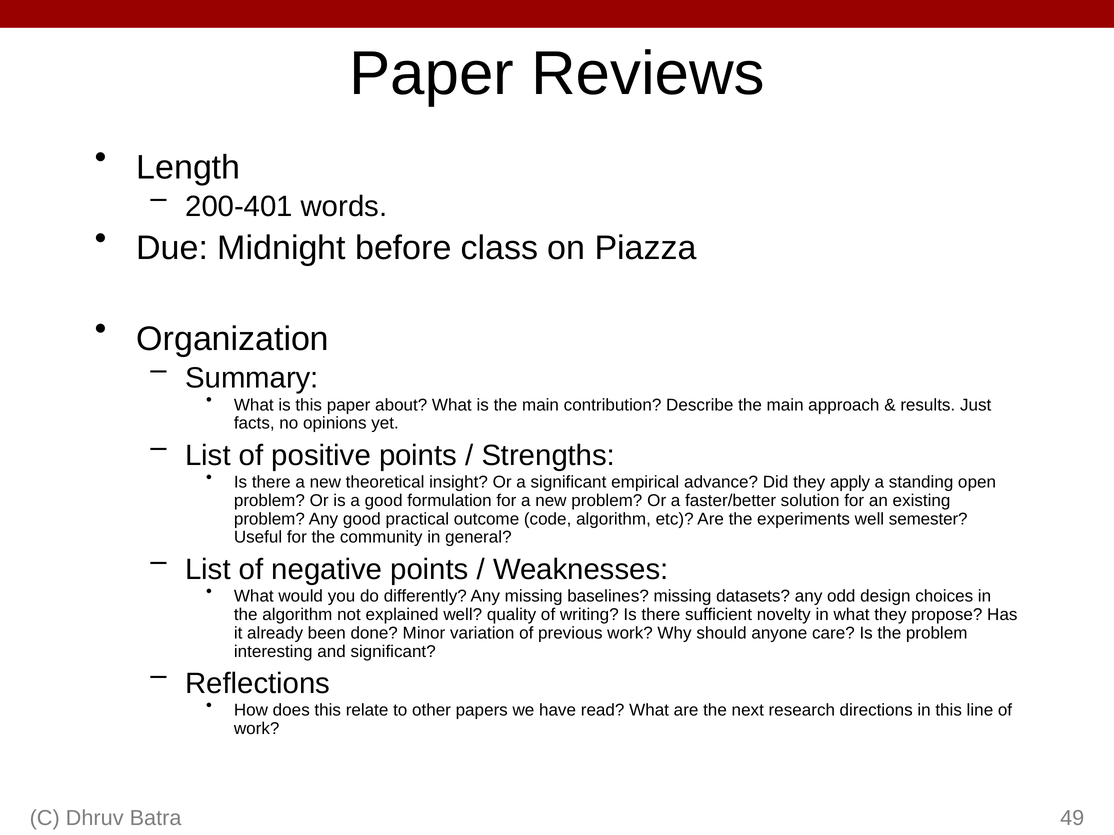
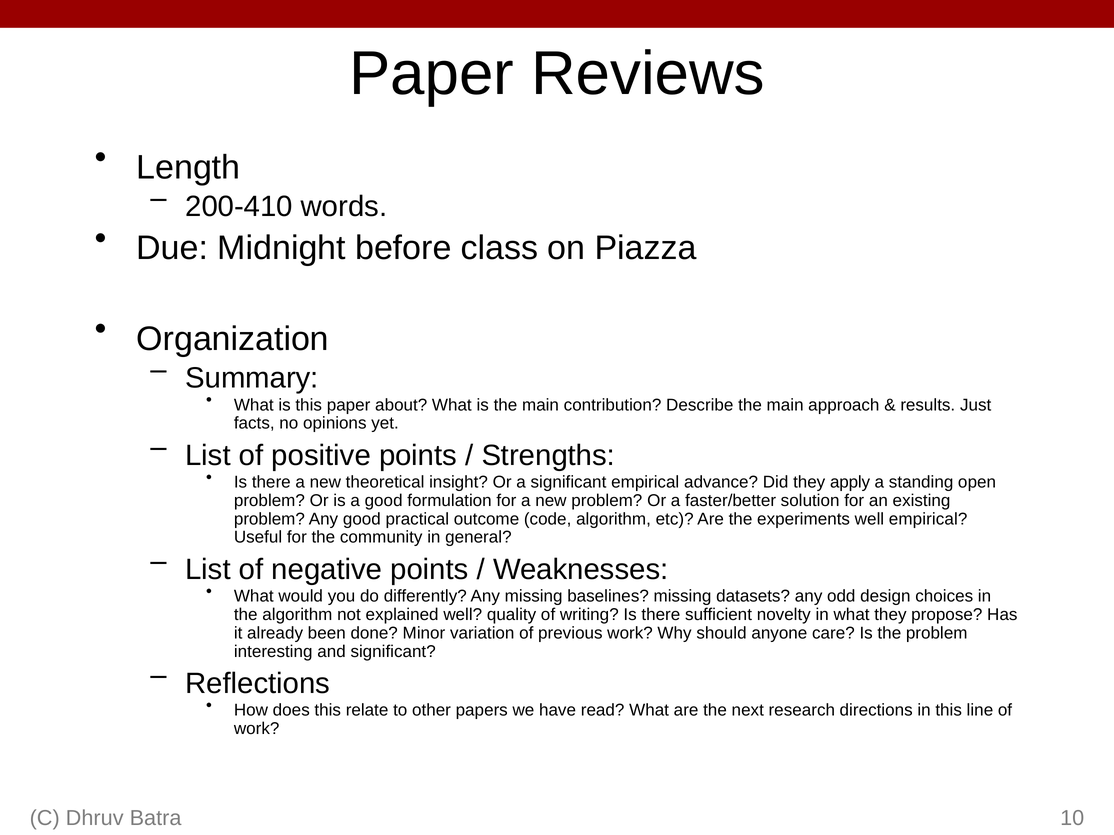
200-401: 200-401 -> 200-410 (239, 207)
well semester: semester -> empirical (928, 519)
49: 49 -> 10 (1072, 818)
